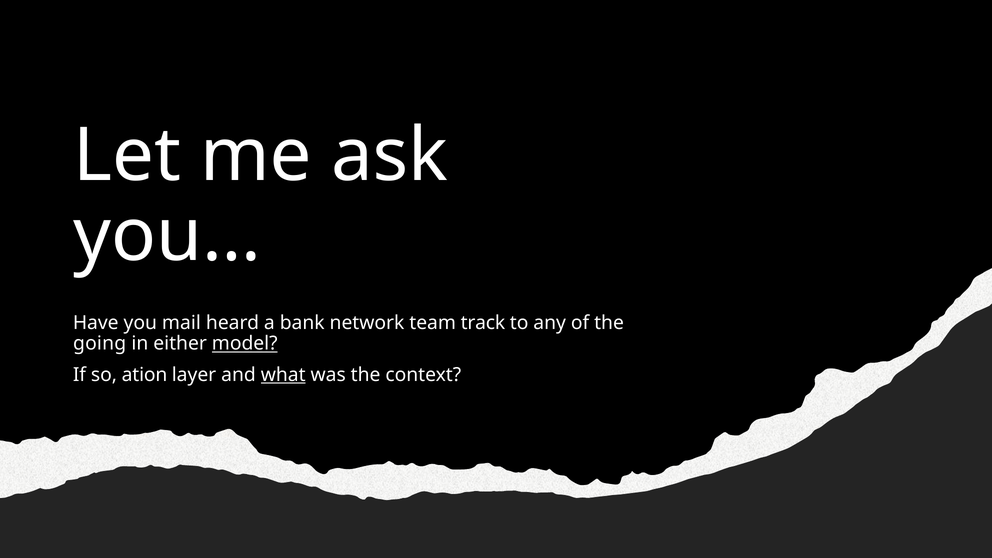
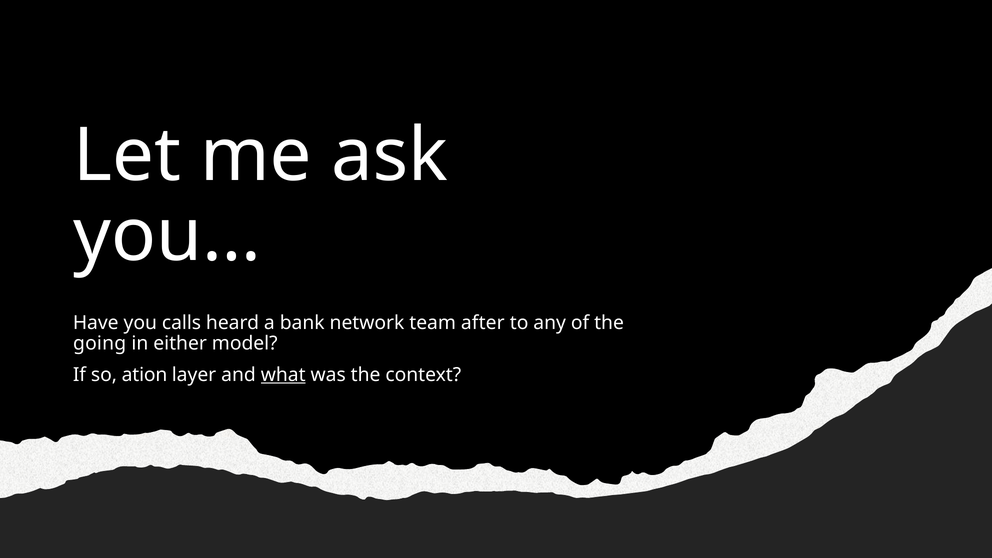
mail: mail -> calls (182, 323)
track: track -> after (483, 323)
model underline: present -> none (245, 344)
